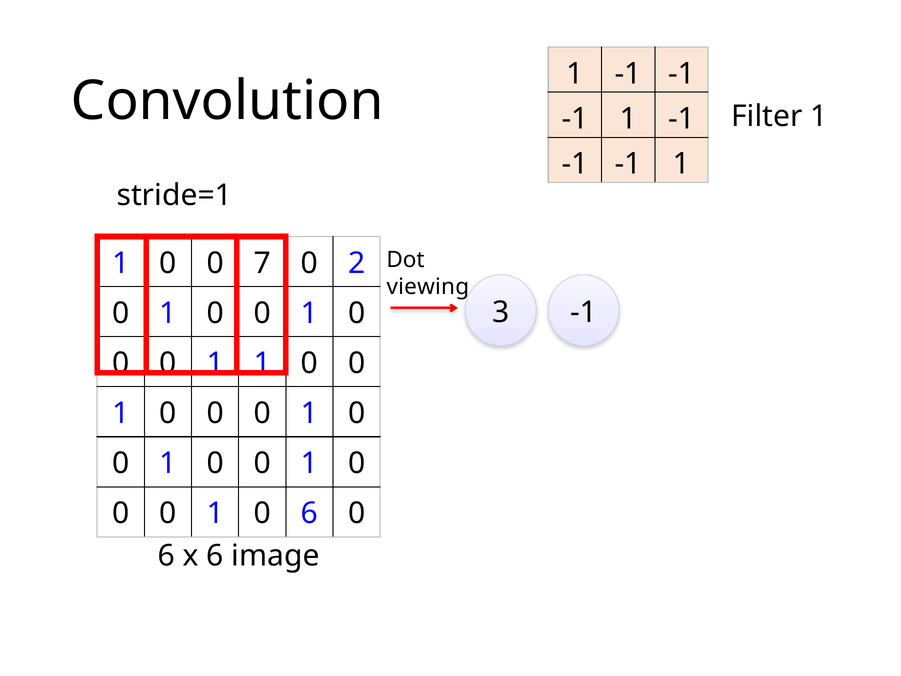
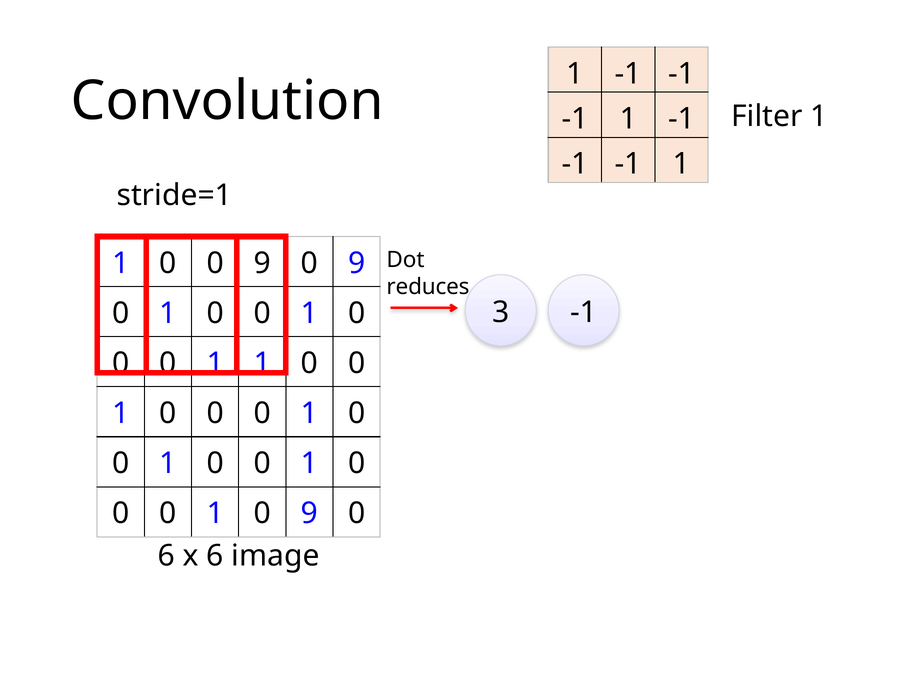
0 0 7: 7 -> 9 (262, 263)
2: 2 -> 9 (357, 263)
viewing: viewing -> reduces (428, 287)
1 0 6: 6 -> 9 (309, 513)
